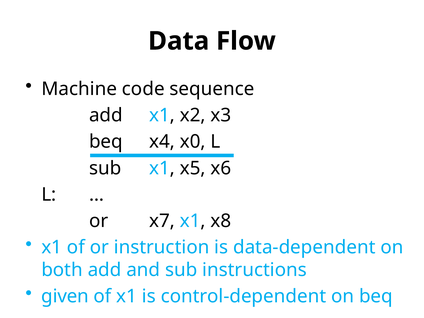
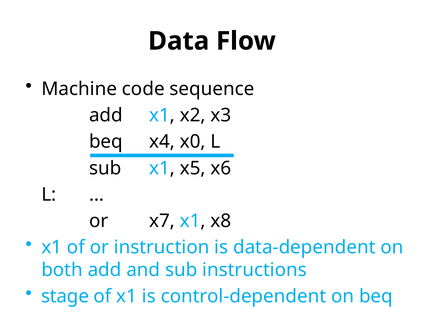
given: given -> stage (65, 296)
